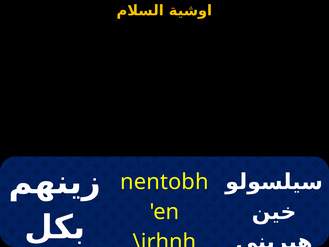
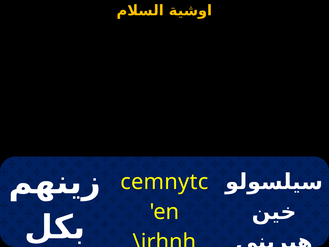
nentobh: nentobh -> cemnytc (164, 182)
